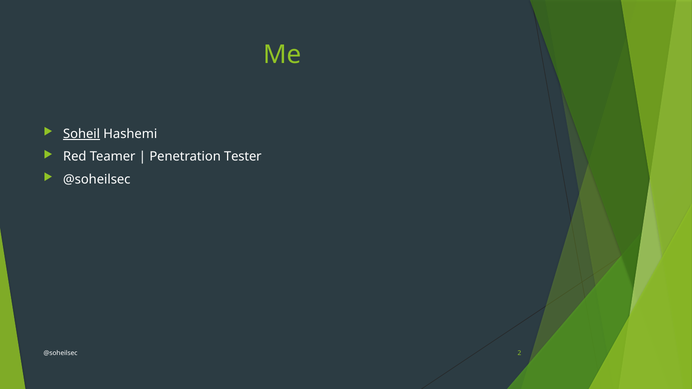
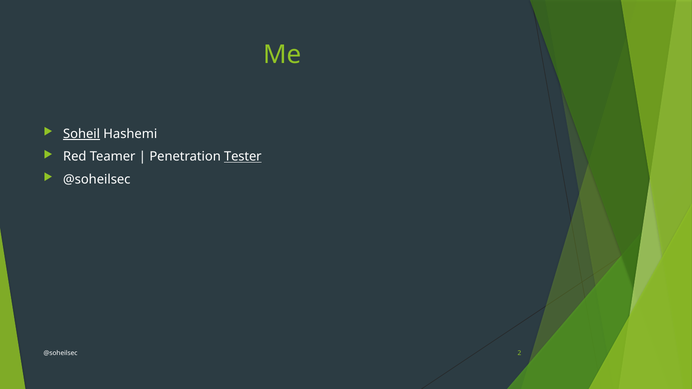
Tester underline: none -> present (243, 157)
